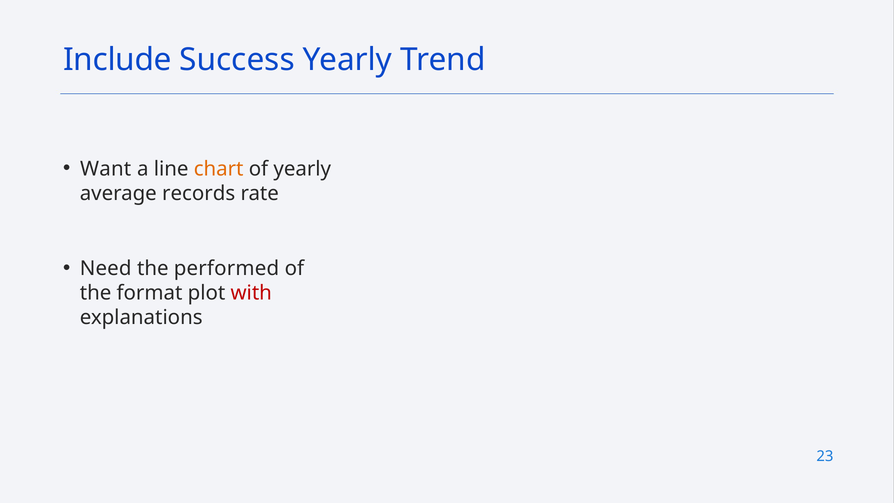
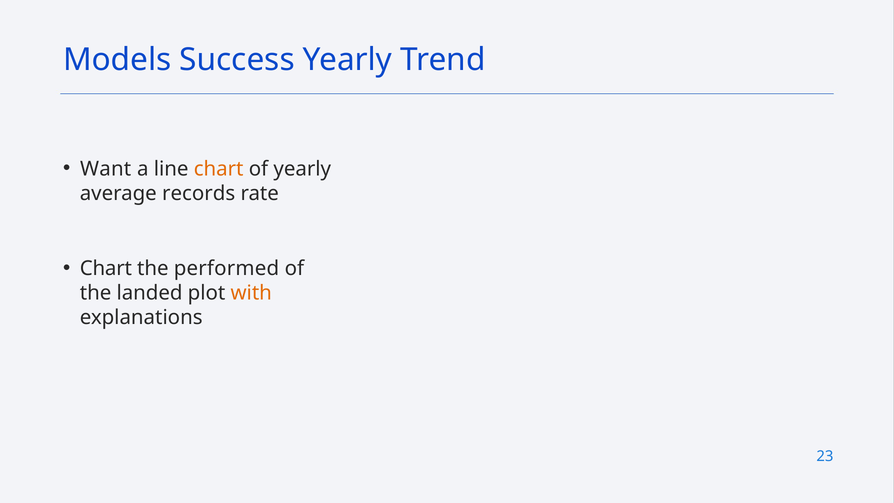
Include: Include -> Models (117, 60)
Need: Need -> Chart (106, 268)
format: format -> landed (150, 293)
with colour: red -> orange (251, 293)
